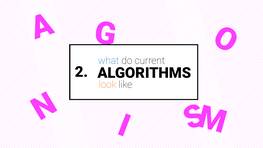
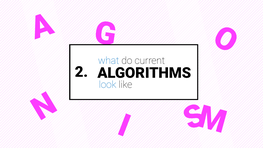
look colour: orange -> blue (108, 85)
